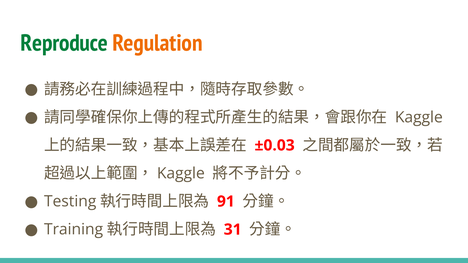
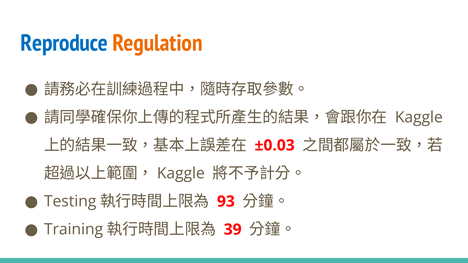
Reproduce colour: green -> blue (64, 43)
91: 91 -> 93 (226, 202)
31: 31 -> 39 (233, 230)
